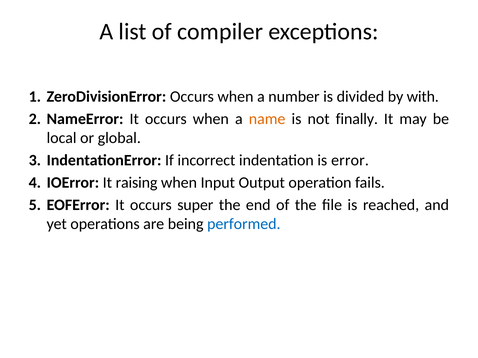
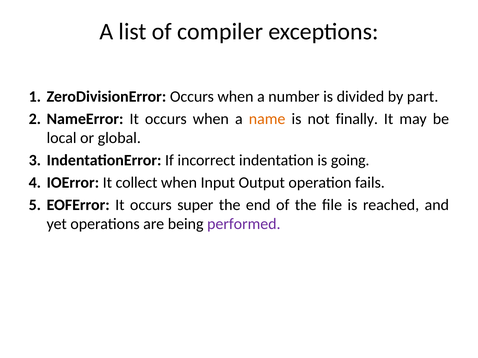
with: with -> part (423, 97)
error: error -> going (350, 160)
raising: raising -> collect (136, 183)
performed colour: blue -> purple (244, 224)
